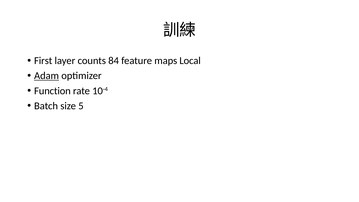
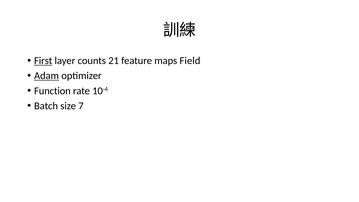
First underline: none -> present (43, 61)
84: 84 -> 21 (114, 61)
Local: Local -> Field (190, 61)
5: 5 -> 7 (81, 106)
